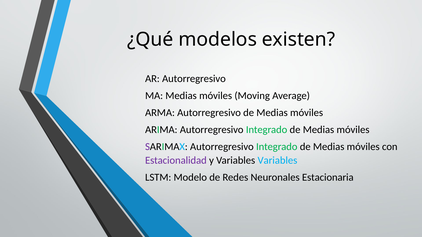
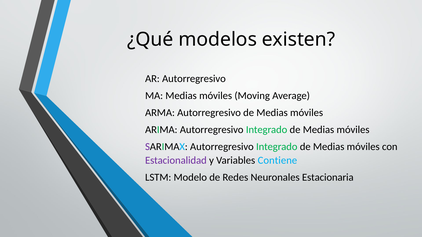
Variables Variables: Variables -> Contiene (277, 161)
